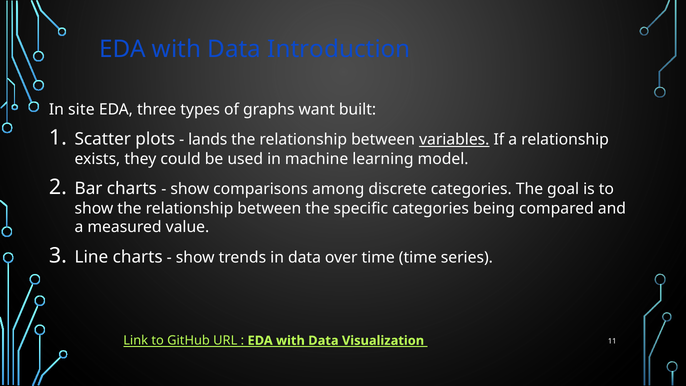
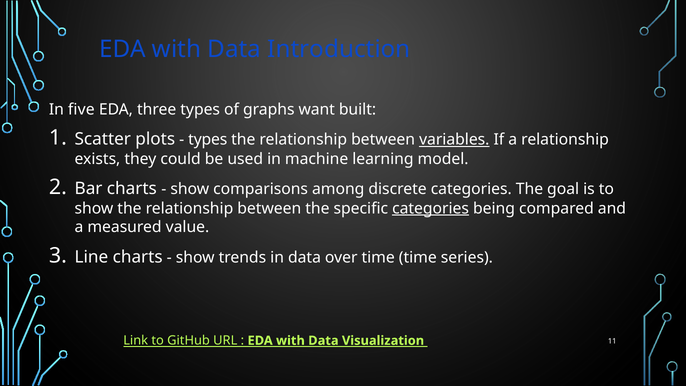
site: site -> five (81, 109)
lands: lands -> types (208, 140)
categories underline: none -> present (431, 208)
